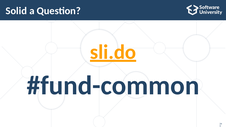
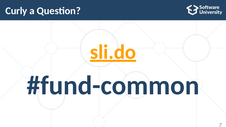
Solid: Solid -> Curly (16, 11)
